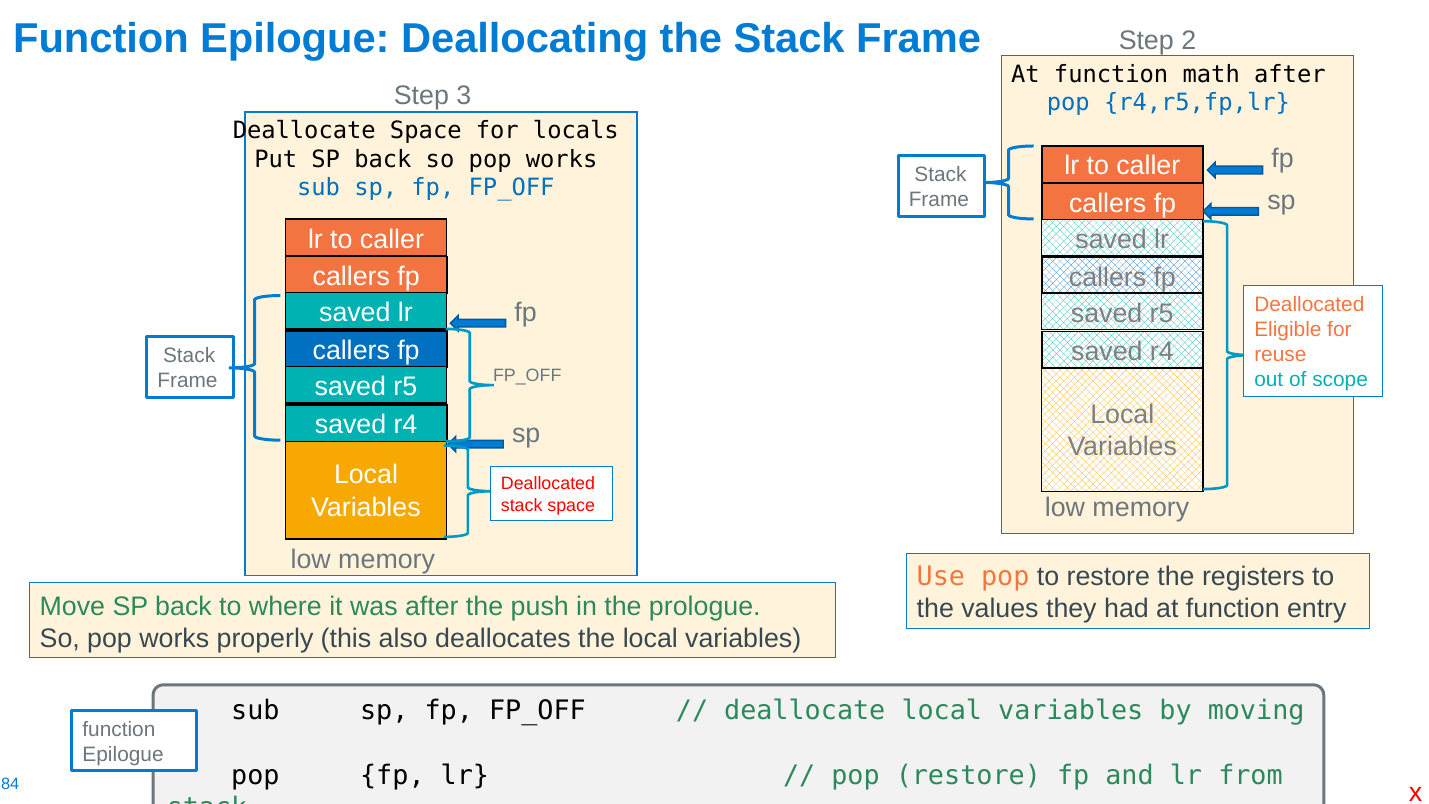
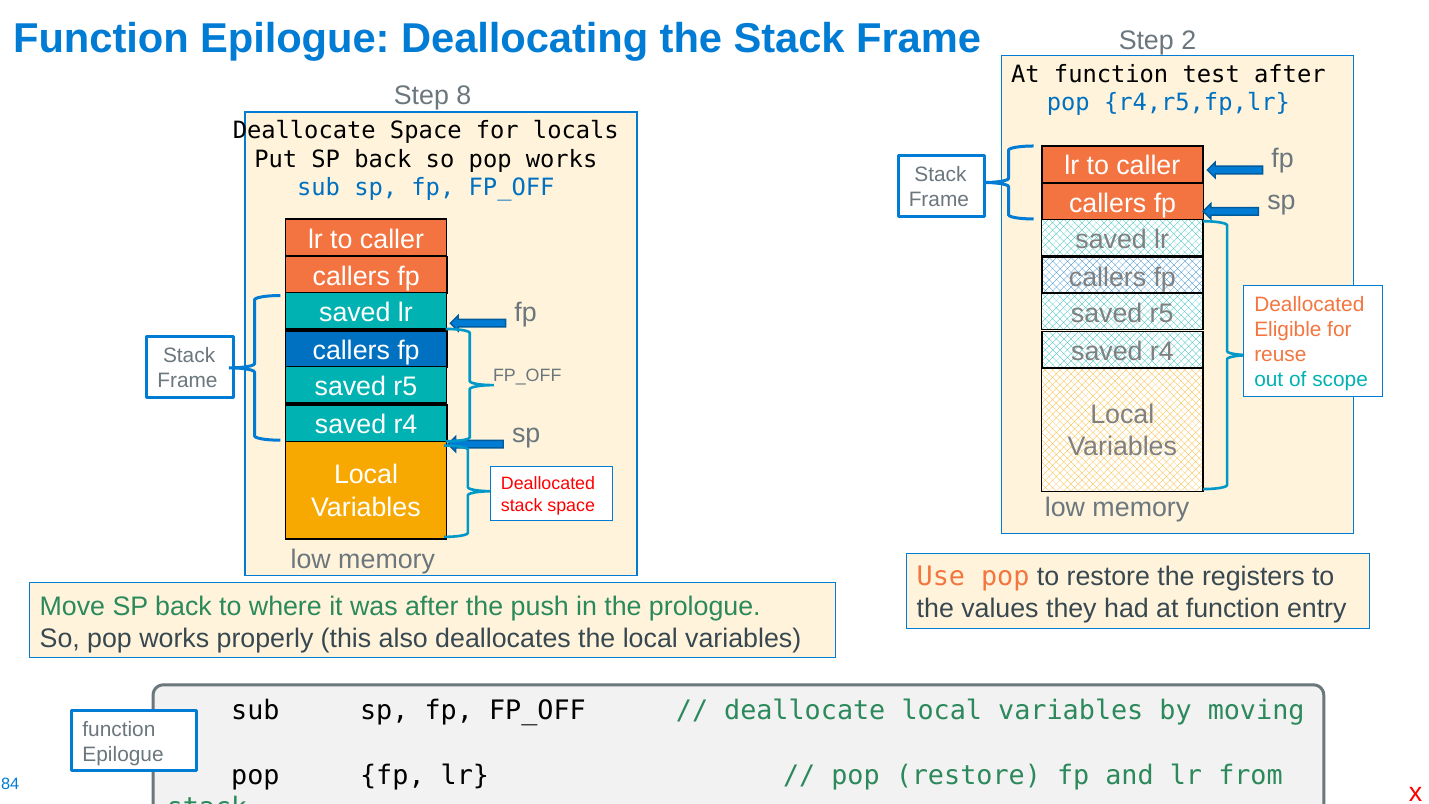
math: math -> test (1211, 74)
3: 3 -> 8 (464, 95)
